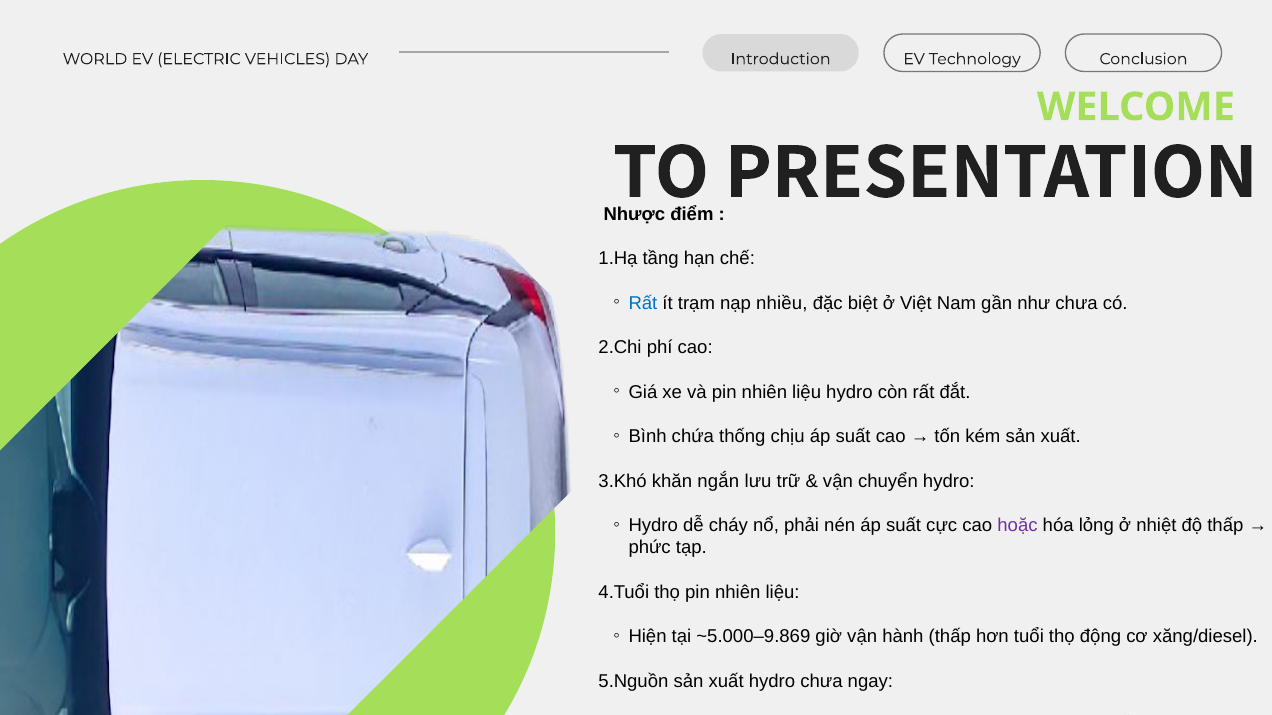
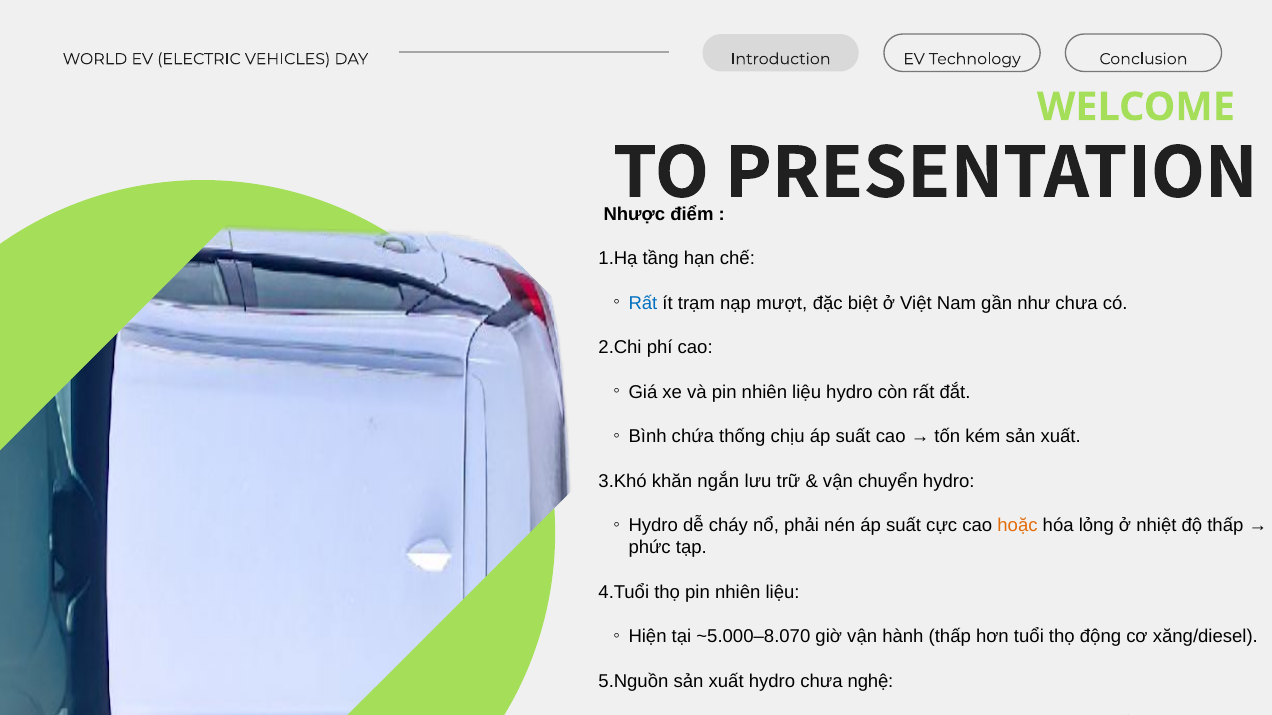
nhiều: nhiều -> mượt (782, 303)
hoặc colour: purple -> orange (1017, 526)
~5.000–9.869: ~5.000–9.869 -> ~5.000–8.070 (753, 637)
ngay: ngay -> nghệ (870, 682)
